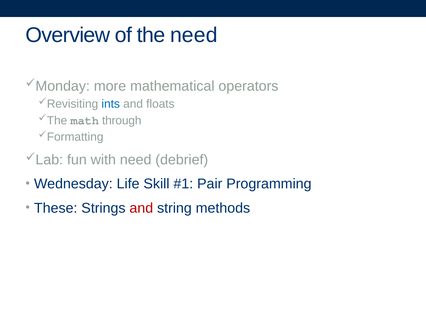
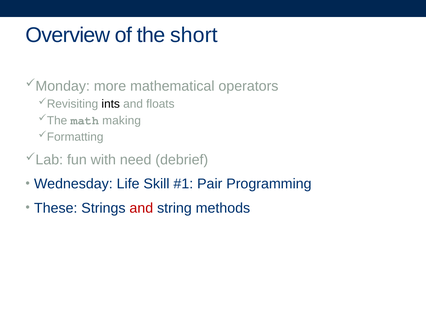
the need: need -> short (194, 35)
ints colour: blue -> black (111, 104)
through: through -> making (122, 121)
